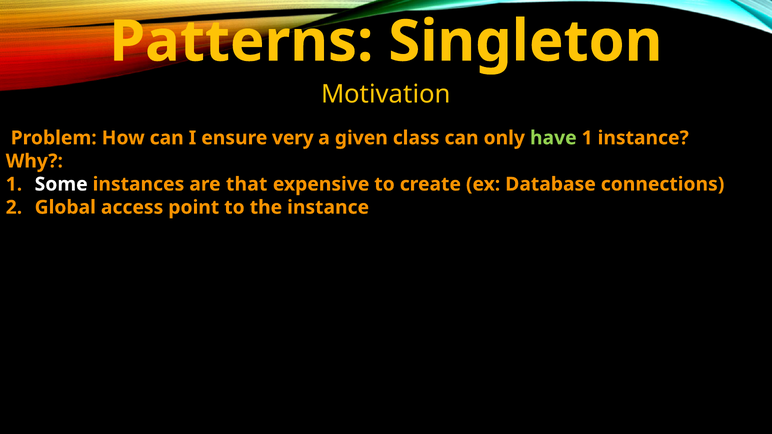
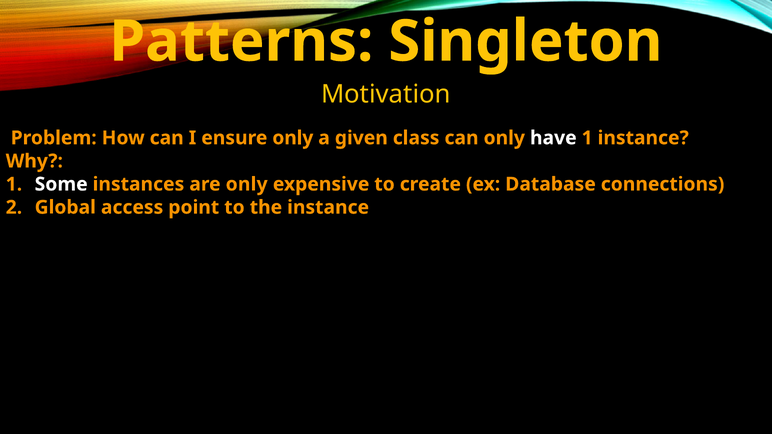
ensure very: very -> only (293, 138)
have colour: light green -> white (553, 138)
are that: that -> only (247, 184)
